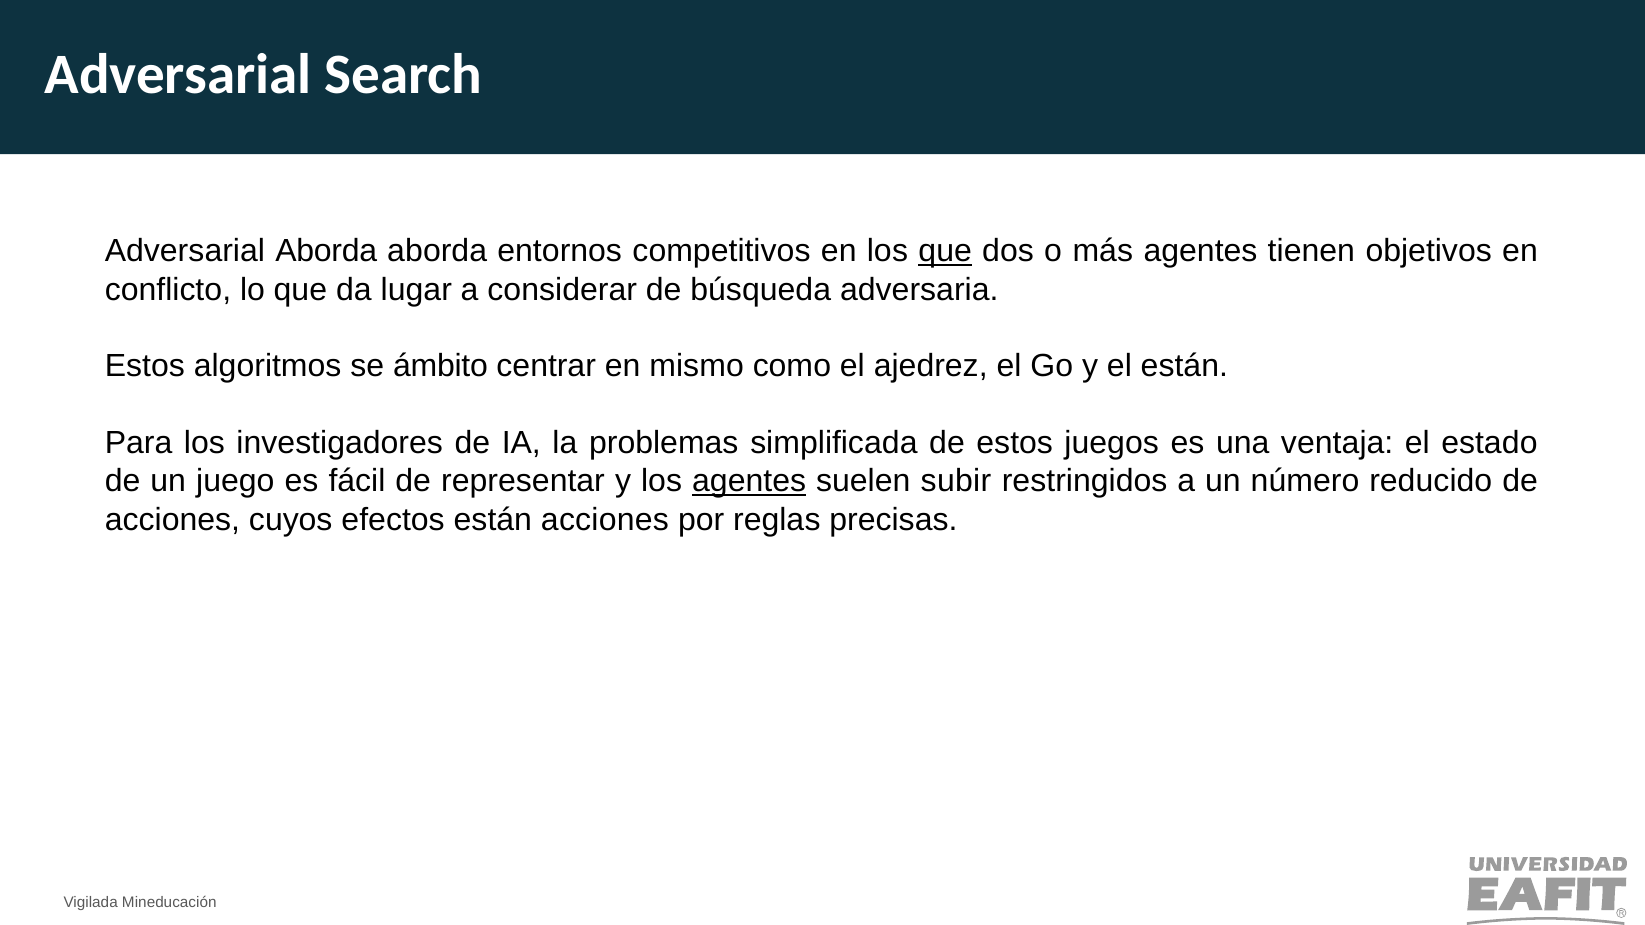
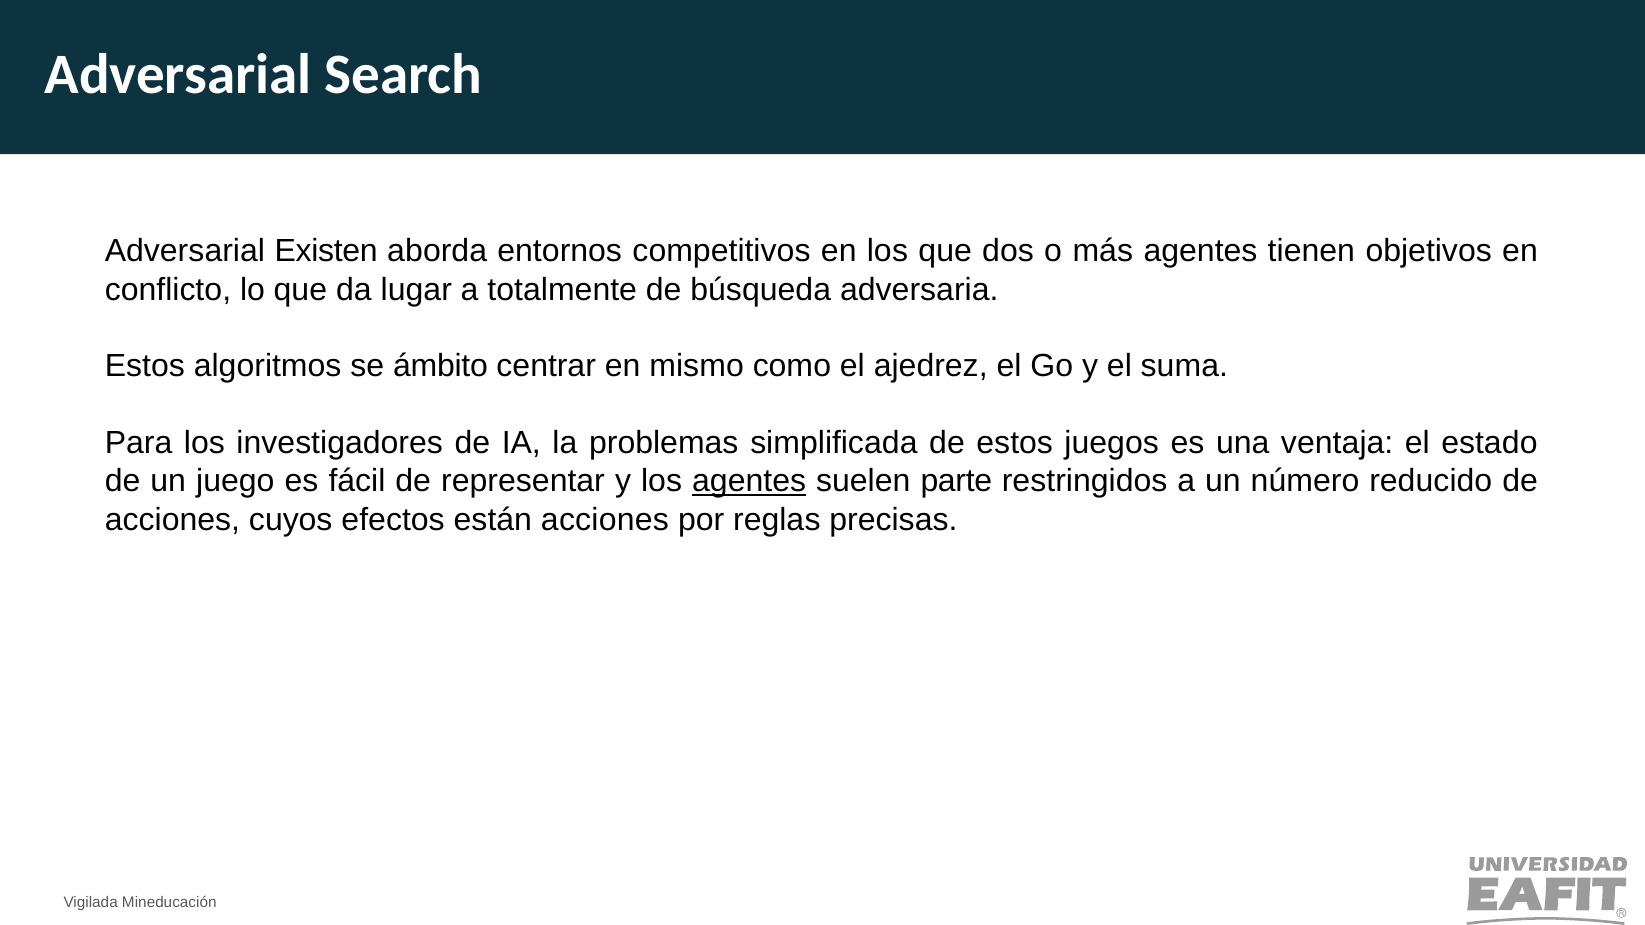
Adversarial Aborda: Aborda -> Existen (326, 251)
que underline: present -> none (945, 251)
considerar: considerar -> totalmente (562, 290)
el están: están -> suma (1184, 366)
subir: subir -> parte (956, 482)
